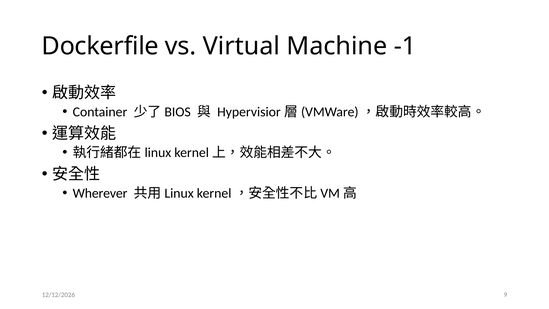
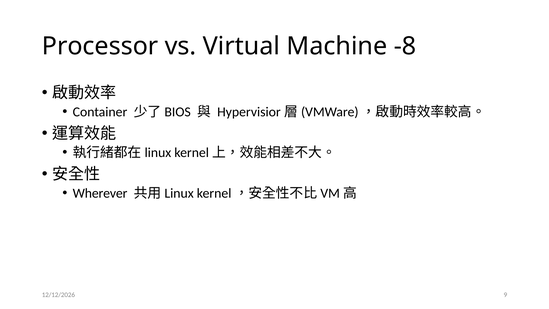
Dockerfile: Dockerfile -> Processor (100, 46)
-1: -1 -> -8 (405, 46)
